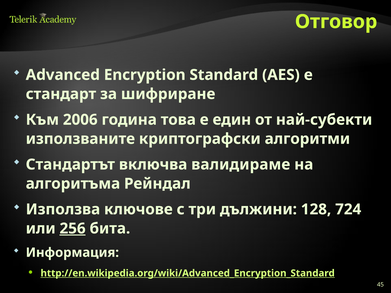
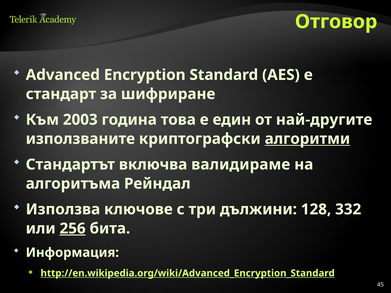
2006: 2006 -> 2003 (80, 120)
най-субекти: най-субекти -> най-другите (324, 120)
алгоритми underline: none -> present (307, 139)
724: 724 -> 332 (348, 210)
